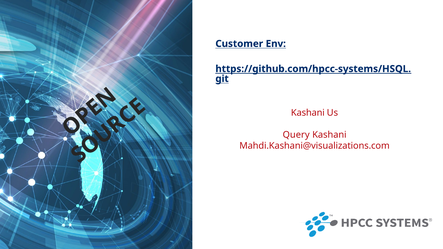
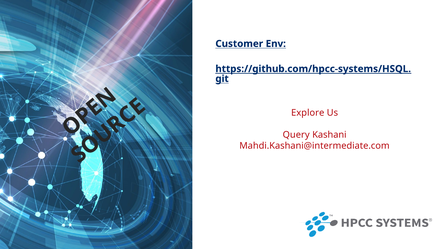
Kashani: Kashani -> Explore (308, 113)
Mahdi.Kashani@visualizations.com: Mahdi.Kashani@visualizations.com -> Mahdi.Kashani@intermediate.com (314, 146)
